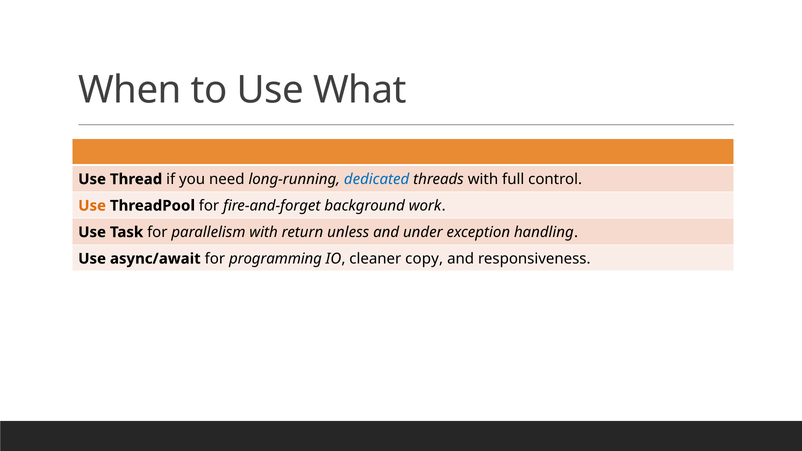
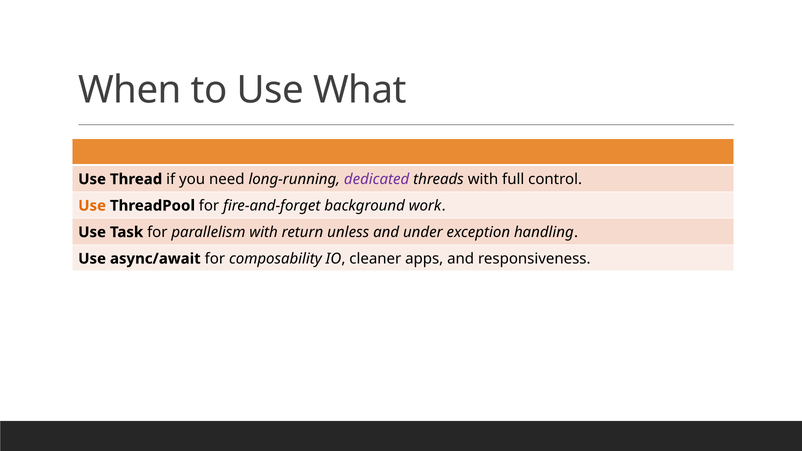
dedicated colour: blue -> purple (377, 179)
programming: programming -> composability (275, 259)
copy: copy -> apps (424, 259)
